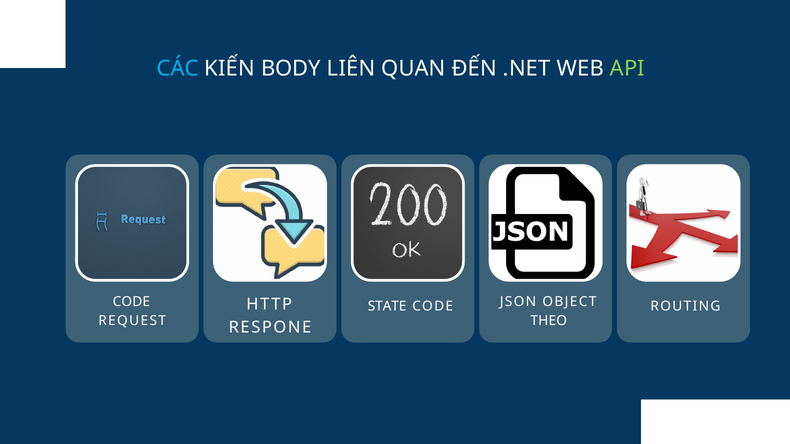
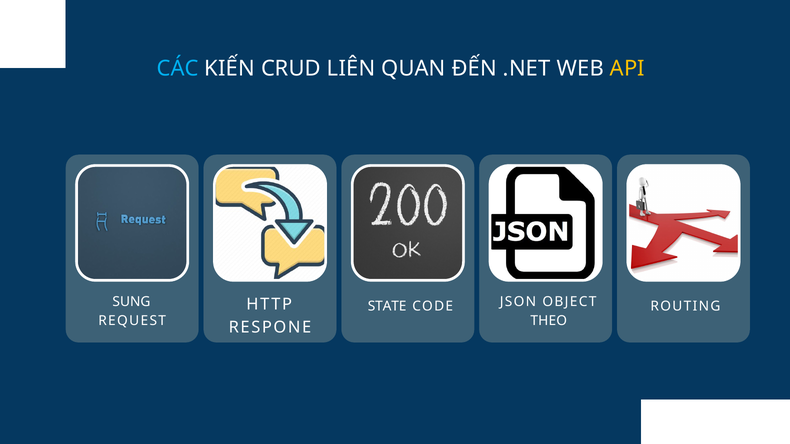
BODY: BODY -> CRUD (291, 69)
API colour: light green -> yellow (627, 69)
CODE: CODE -> SUNG (131, 302)
